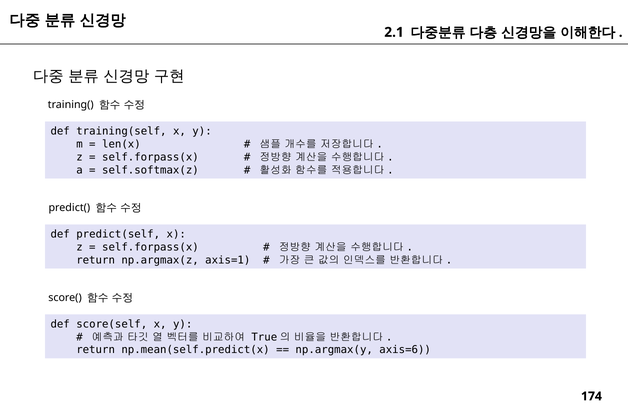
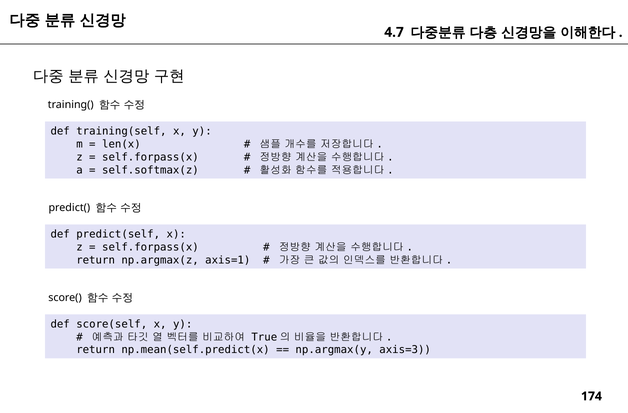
2.1: 2.1 -> 4.7 (394, 32)
axis=6: axis=6 -> axis=3 (405, 349)
